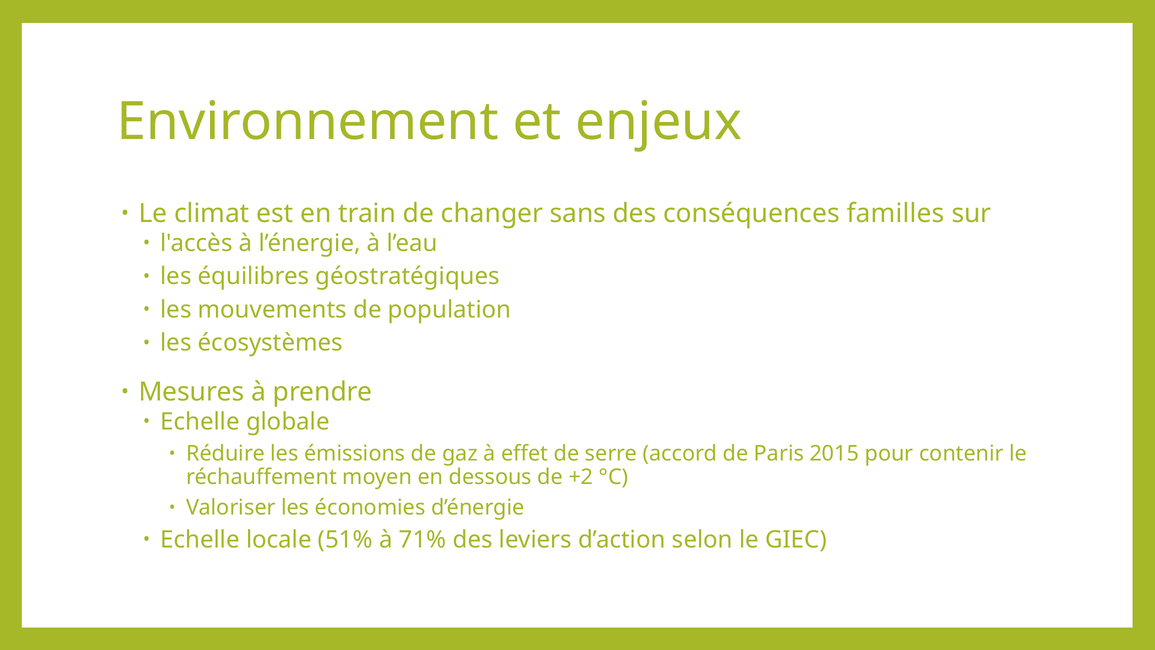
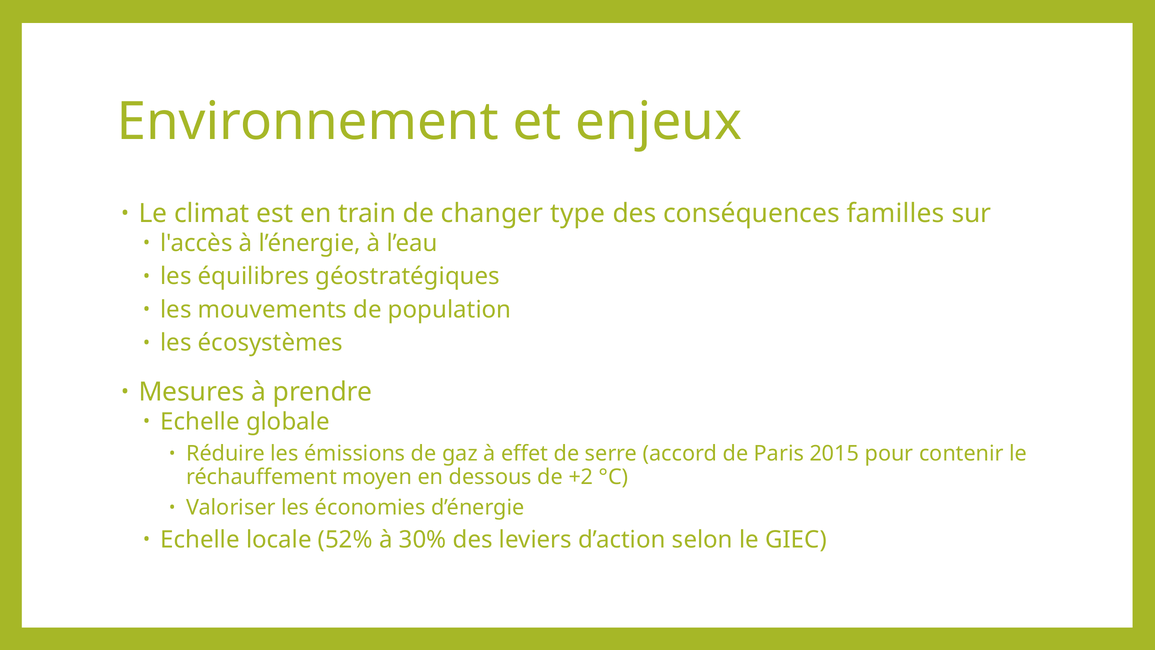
sans: sans -> type (578, 213)
51%: 51% -> 52% (345, 539)
71%: 71% -> 30% (423, 539)
